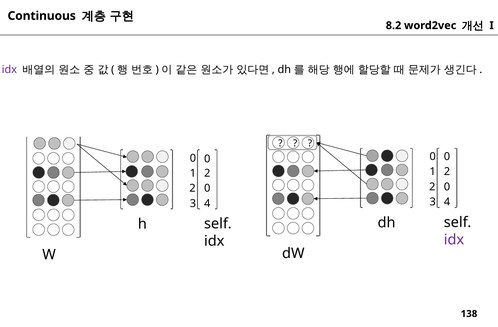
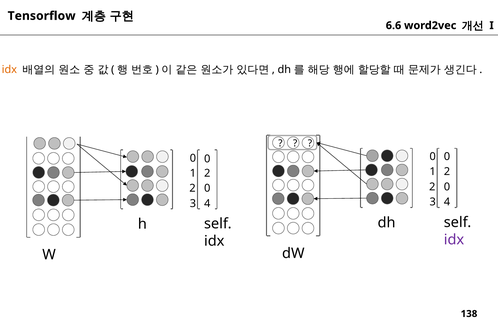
Continuous: Continuous -> Tensorflow (42, 16)
8.2: 8.2 -> 6.6 (394, 26)
idx colour: purple -> orange (9, 69)
